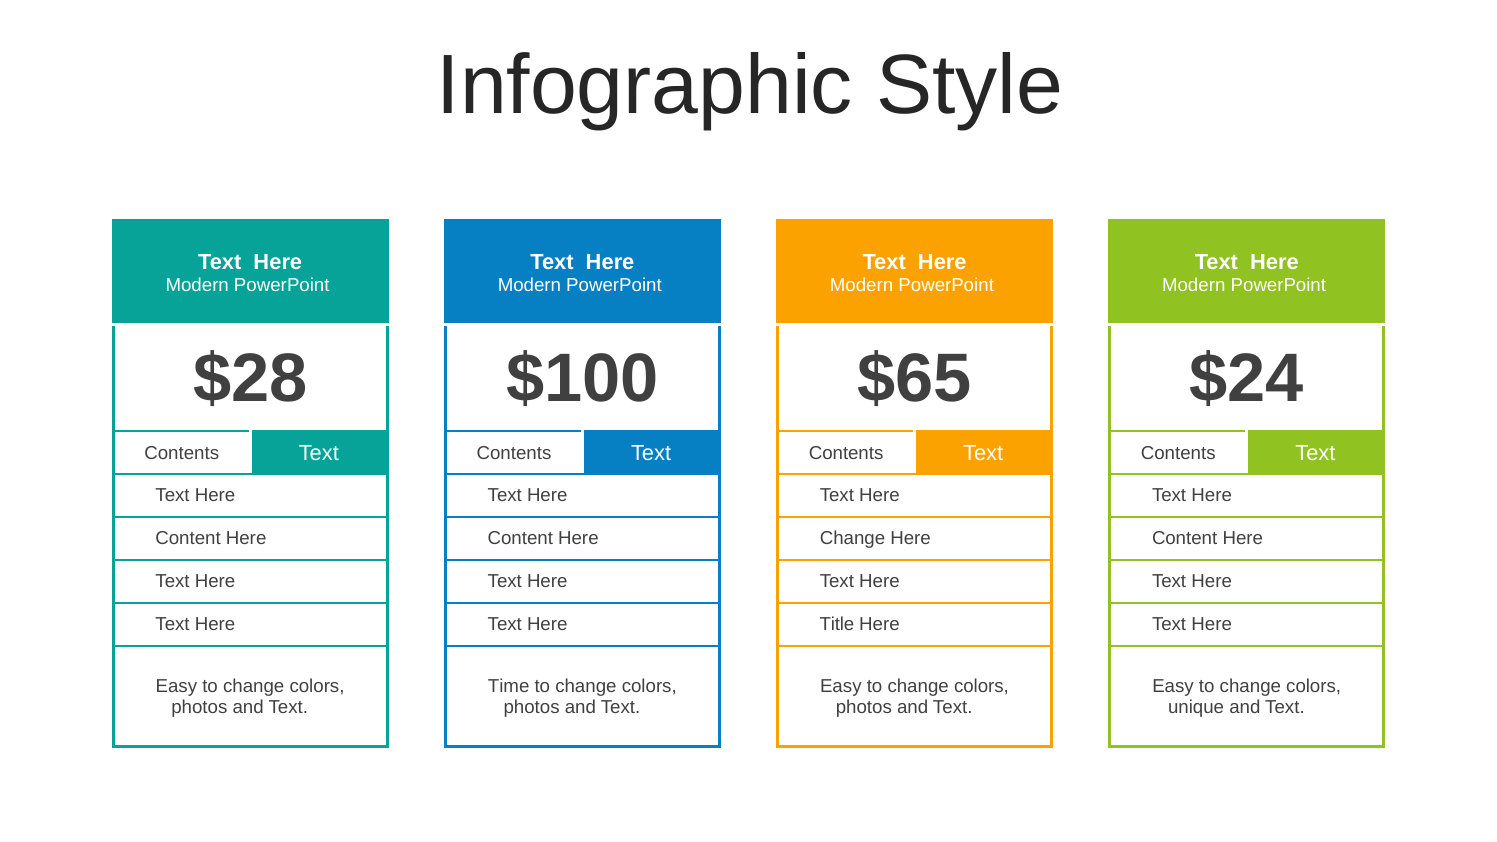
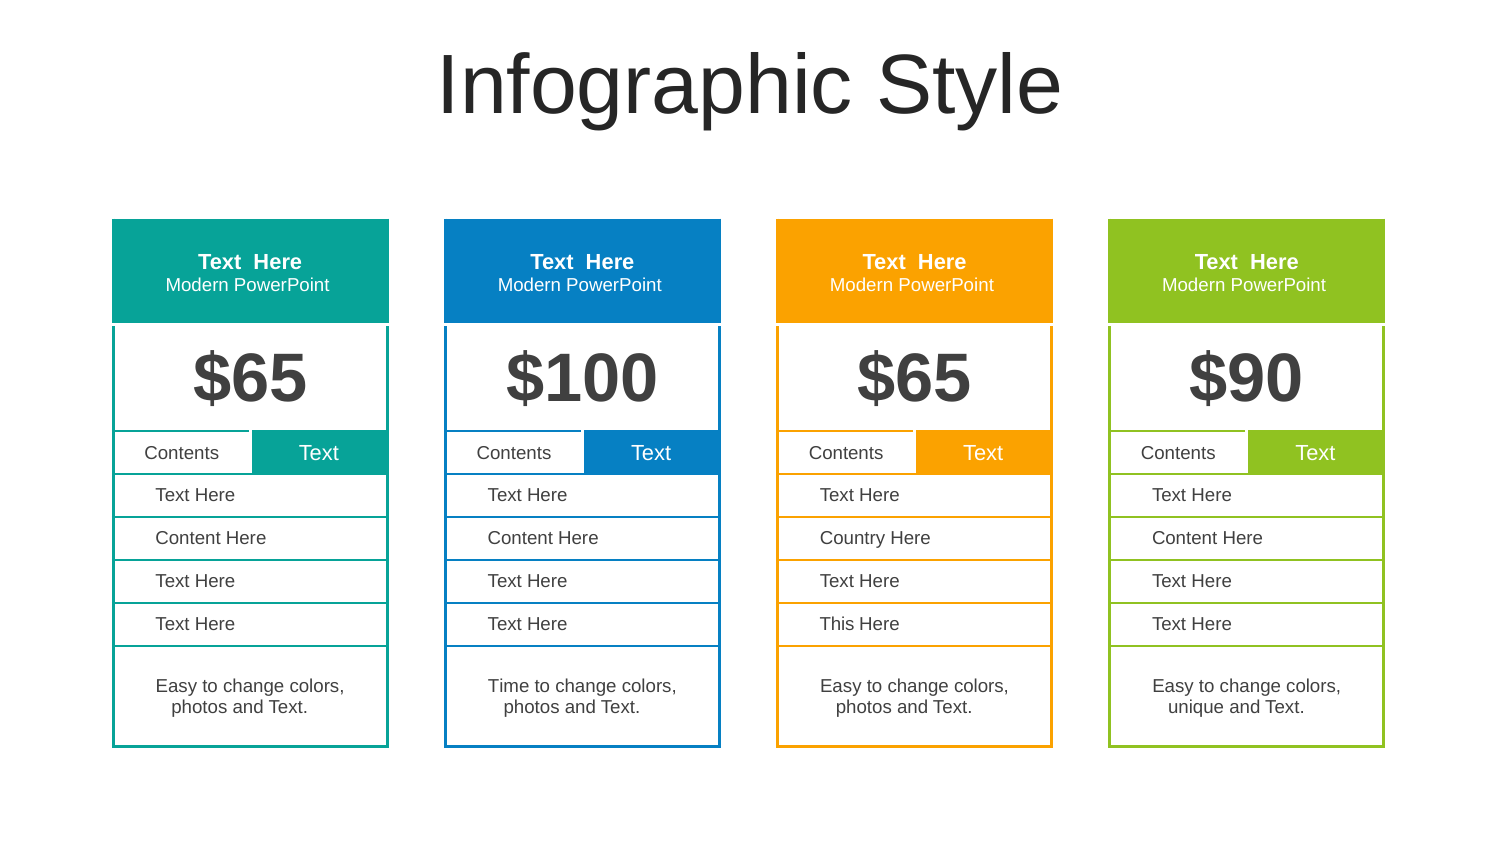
$28: $28 -> $65 (250, 379)
$24: $24 -> $90 (1247, 379)
Change: Change -> Country (852, 539)
Title: Title -> This (837, 625)
